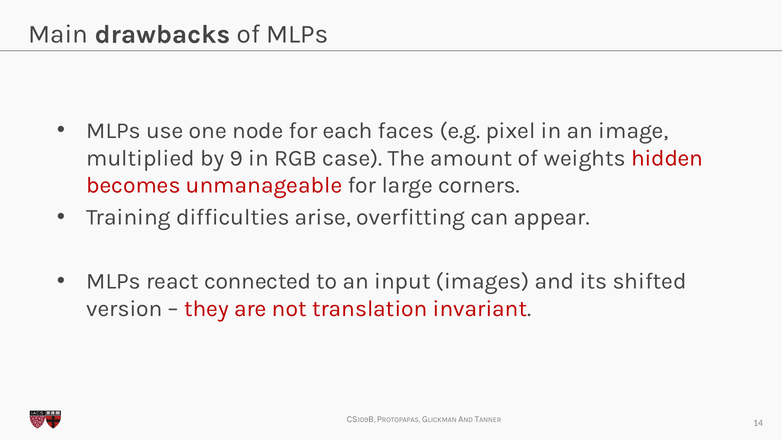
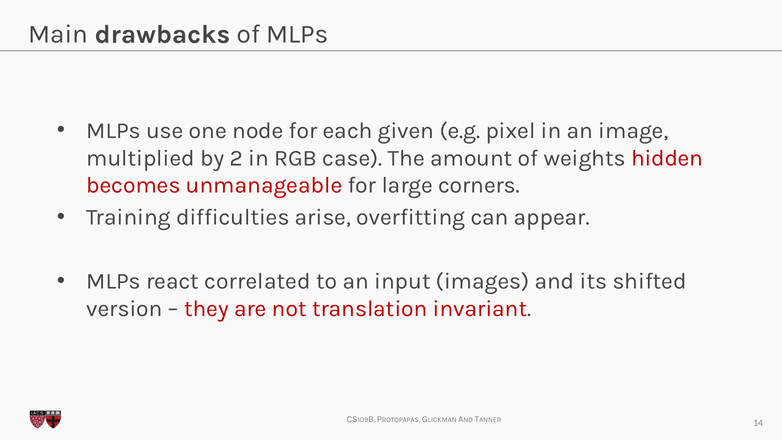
faces: faces -> given (406, 131)
9: 9 -> 2 (236, 158)
connected: connected -> correlated (258, 281)
